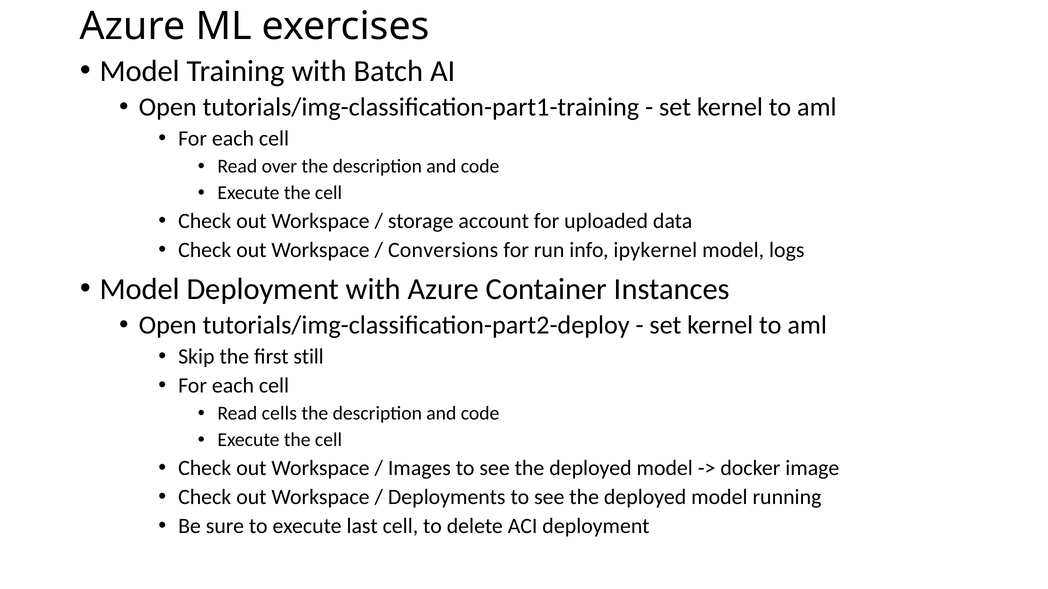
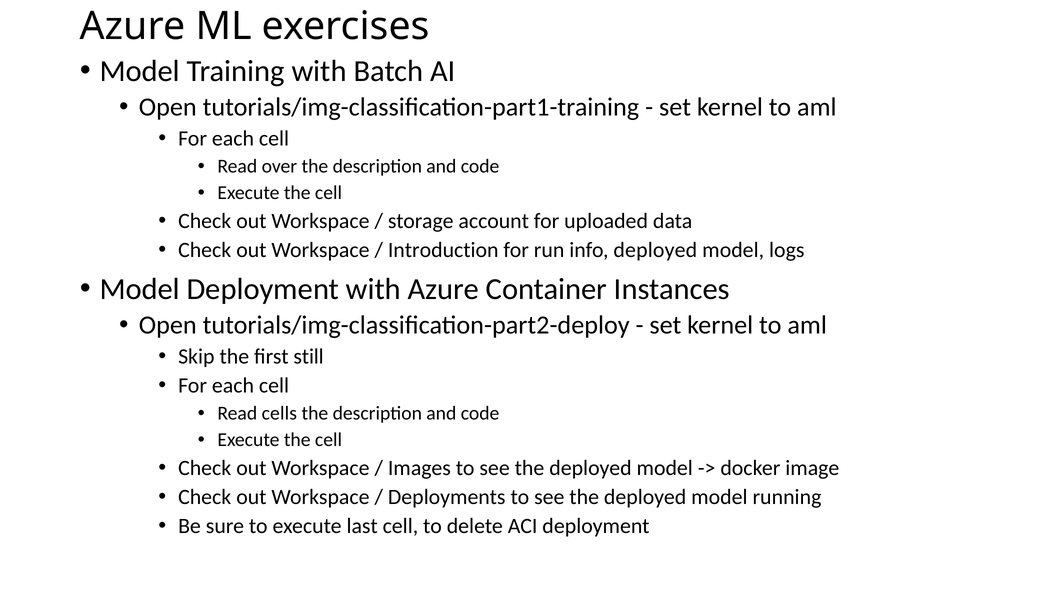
Conversions: Conversions -> Introduction (443, 250)
info ipykernel: ipykernel -> deployed (655, 250)
